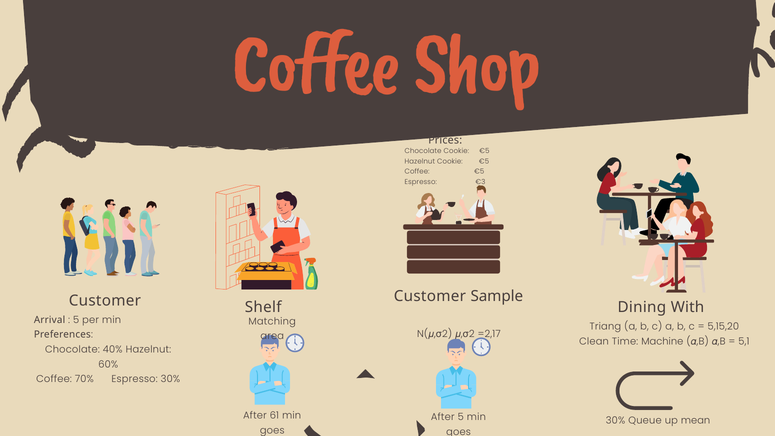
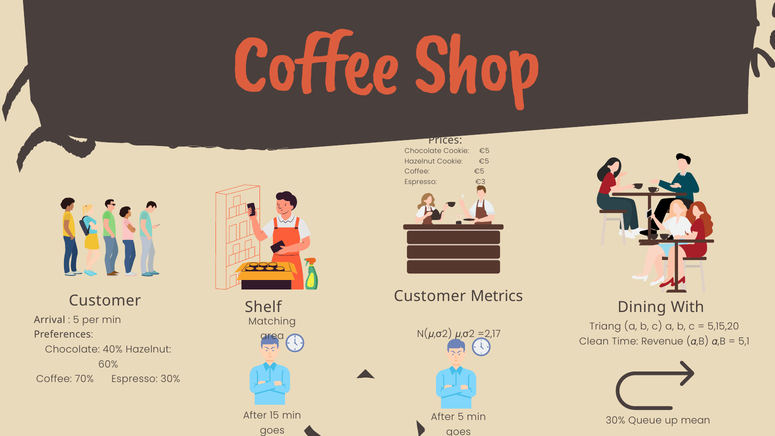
Sample: Sample -> Metrics (497, 296)
Machine: Machine -> Revenue (662, 341)
61: 61 -> 15 (274, 416)
